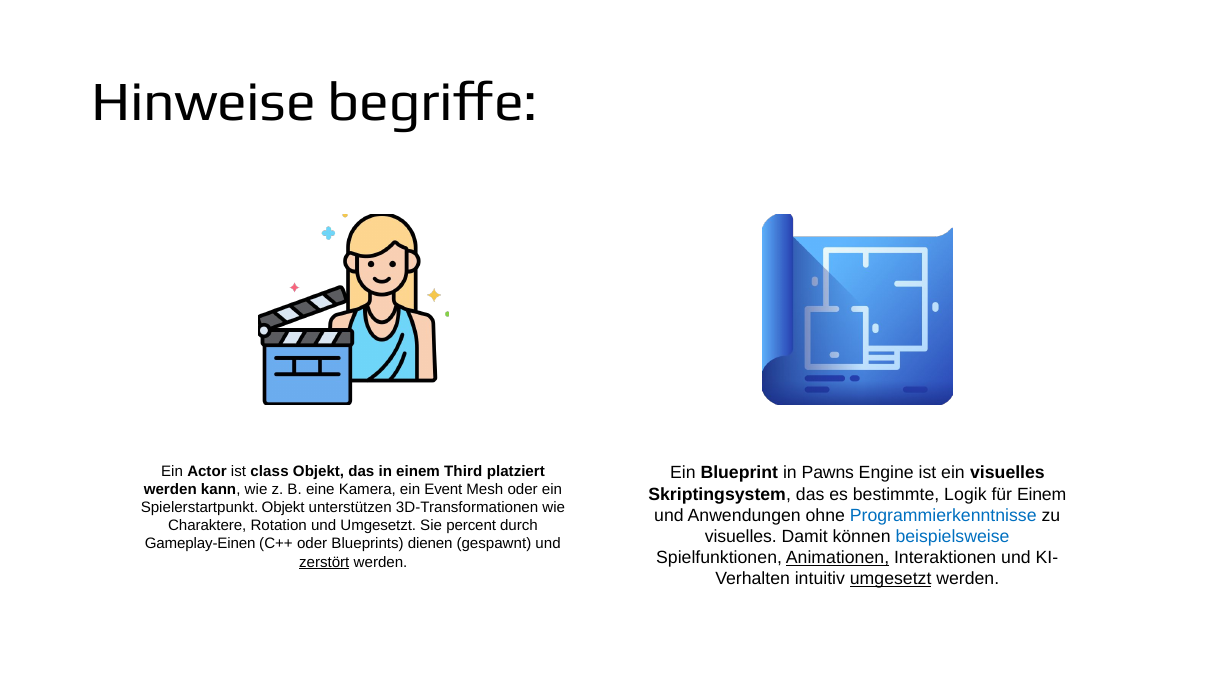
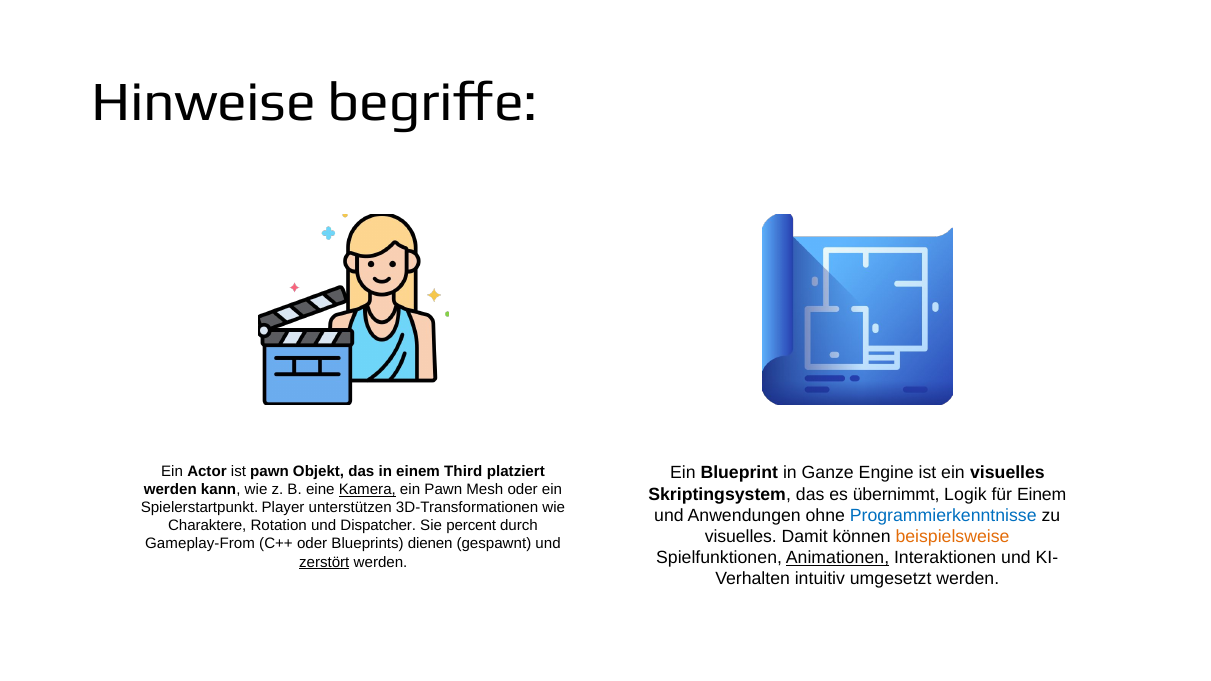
ist class: class -> pawn (270, 471)
Pawns: Pawns -> Ganze (828, 473)
Kamera underline: none -> present (367, 490)
ein Event: Event -> Pawn (443, 490)
bestimmte: bestimmte -> übernimmt (896, 494)
Spielerstartpunkt Objekt: Objekt -> Player (283, 508)
und Umgesetzt: Umgesetzt -> Dispatcher (378, 526)
beispielsweise colour: blue -> orange (953, 537)
Gameplay-Einen: Gameplay-Einen -> Gameplay-From (200, 544)
umgesetzt underline: present -> none (891, 579)
